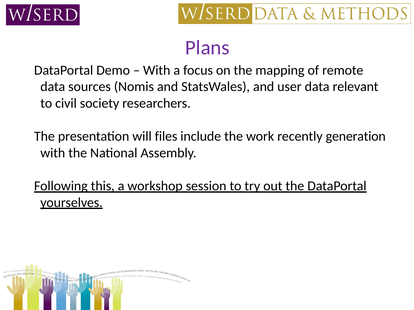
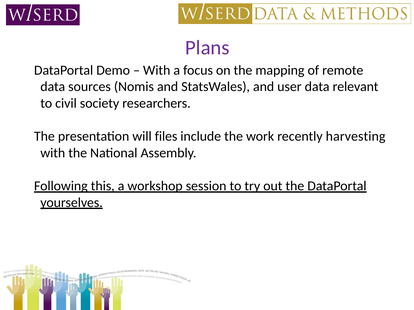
generation: generation -> harvesting (356, 137)
